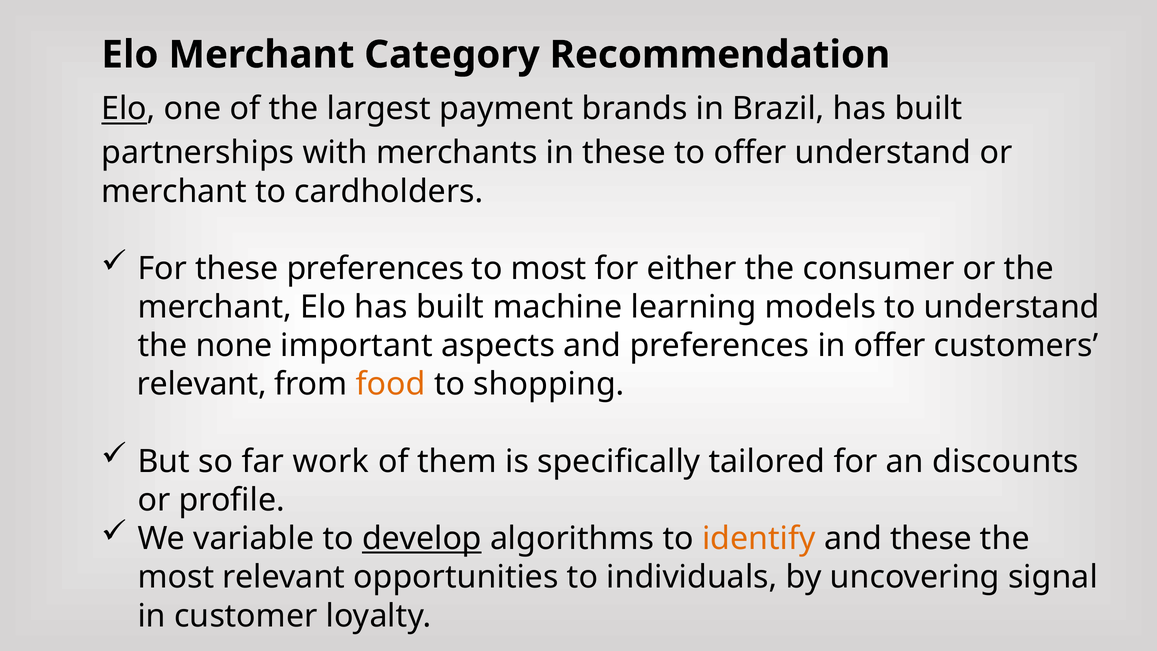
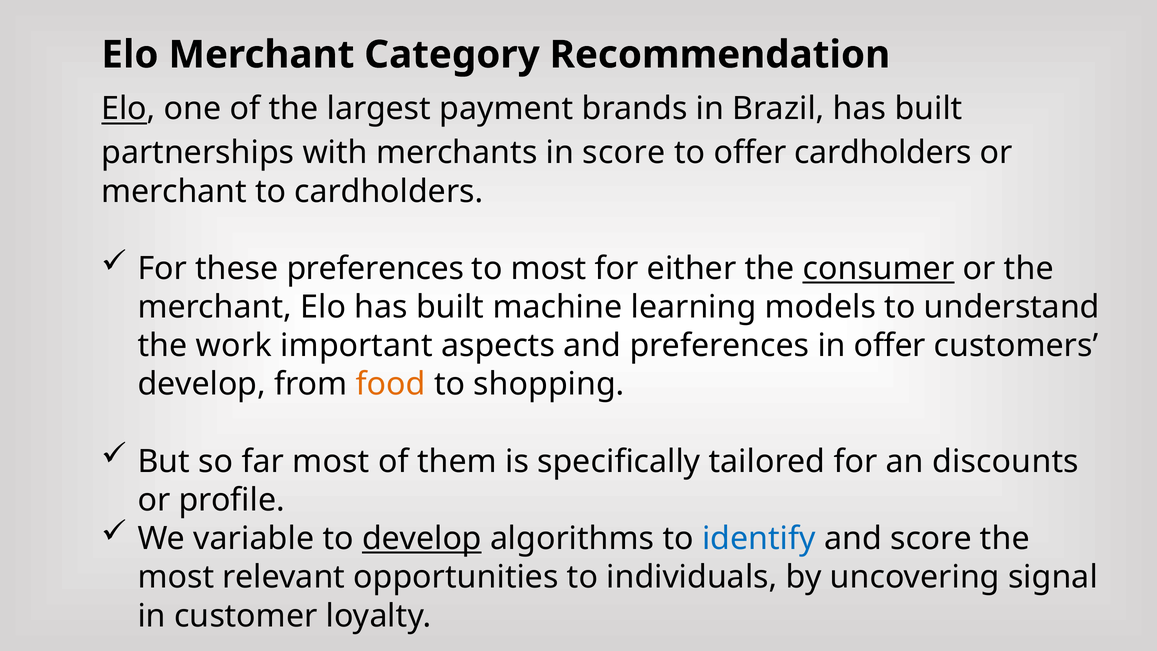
in these: these -> score (624, 153)
offer understand: understand -> cardholders (883, 153)
consumer underline: none -> present (879, 269)
none: none -> work (234, 346)
relevant: relevant -> develop (202, 384)
far work: work -> most (331, 461)
identify colour: orange -> blue (759, 539)
and these: these -> score (931, 539)
